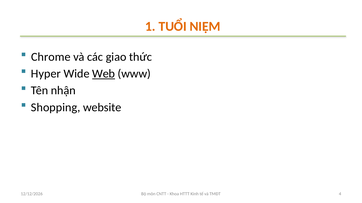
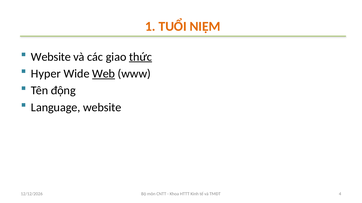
Chrome: Chrome -> Website (51, 57)
thức underline: none -> present (140, 57)
nhận: nhận -> động (63, 91)
Shopping: Shopping -> Language (56, 108)
